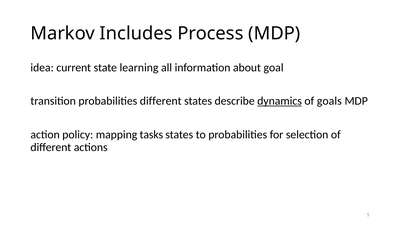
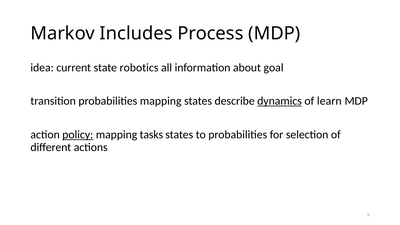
learning: learning -> robotics (139, 68)
probabilities different: different -> mapping (161, 101)
goals: goals -> learn (329, 101)
policy underline: none -> present (78, 135)
